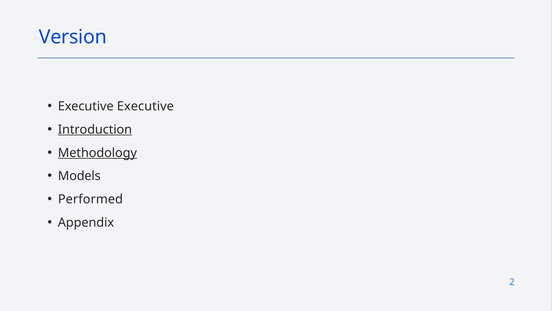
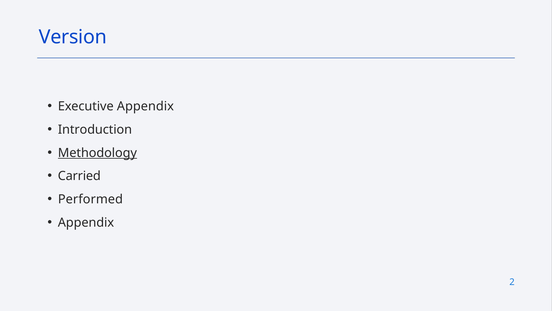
Executive Executive: Executive -> Appendix (145, 106)
Introduction underline: present -> none (95, 129)
Models: Models -> Carried (79, 176)
